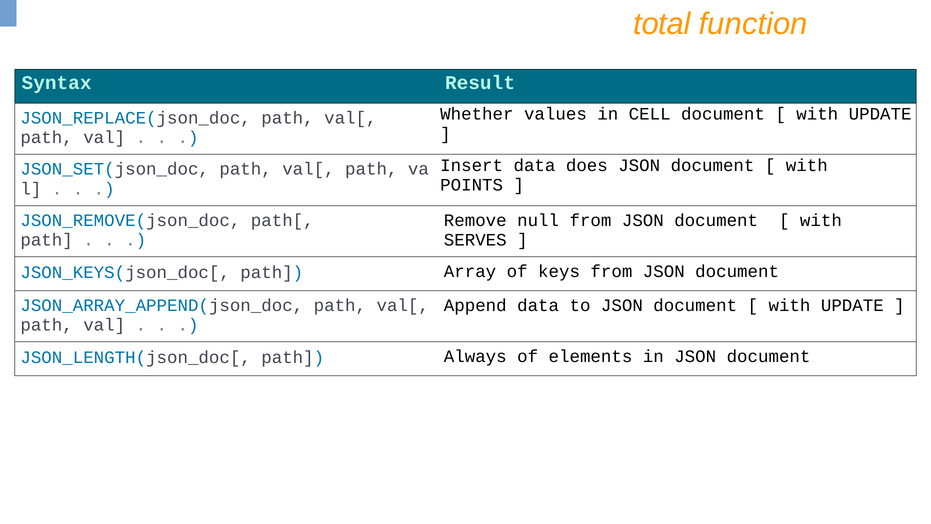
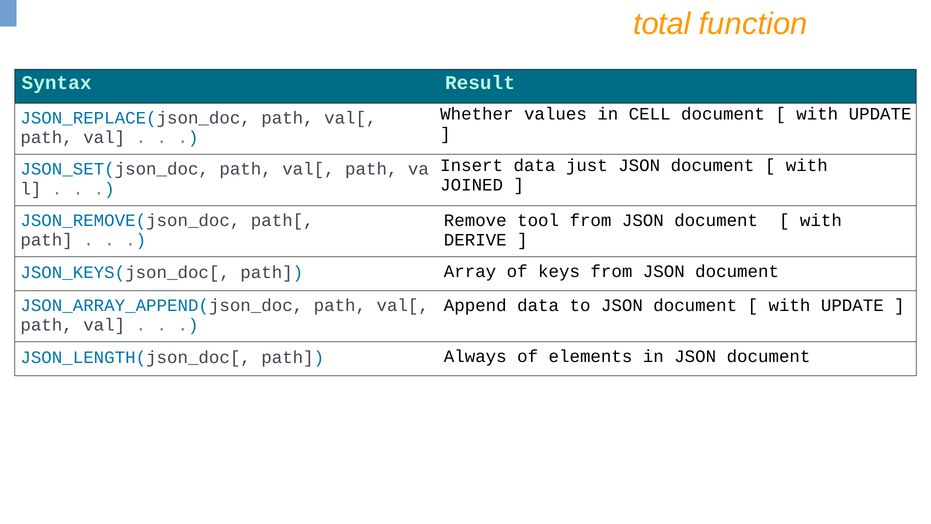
does: does -> just (587, 165)
POINTS: POINTS -> JOINED (472, 185)
null: null -> tool (538, 220)
SERVES: SERVES -> DERIVE (475, 240)
